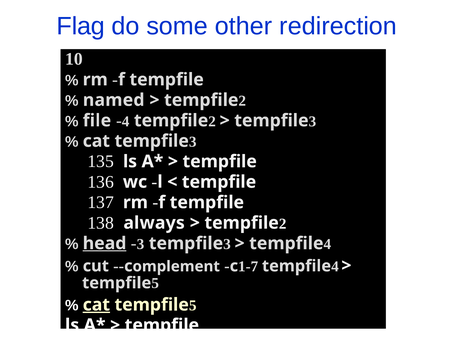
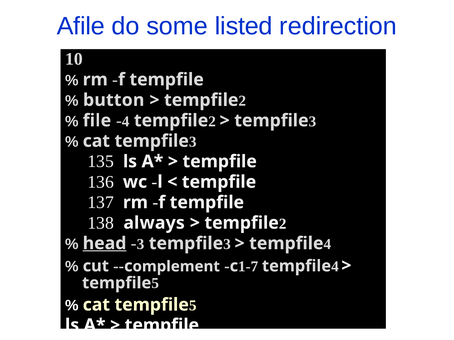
Flag: Flag -> Afile (81, 26)
other: other -> listed (244, 26)
named: named -> button (114, 100)
cat underline: present -> none (96, 305)
